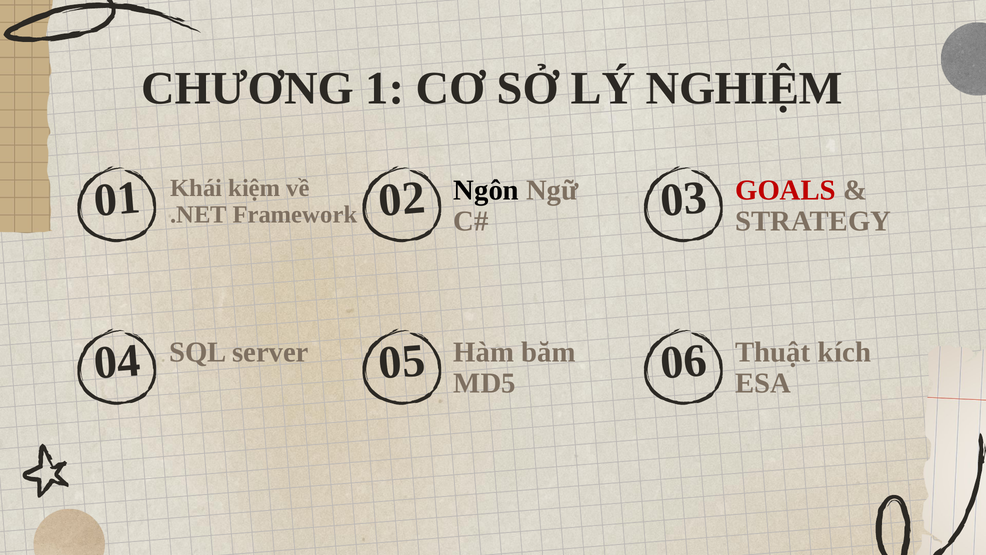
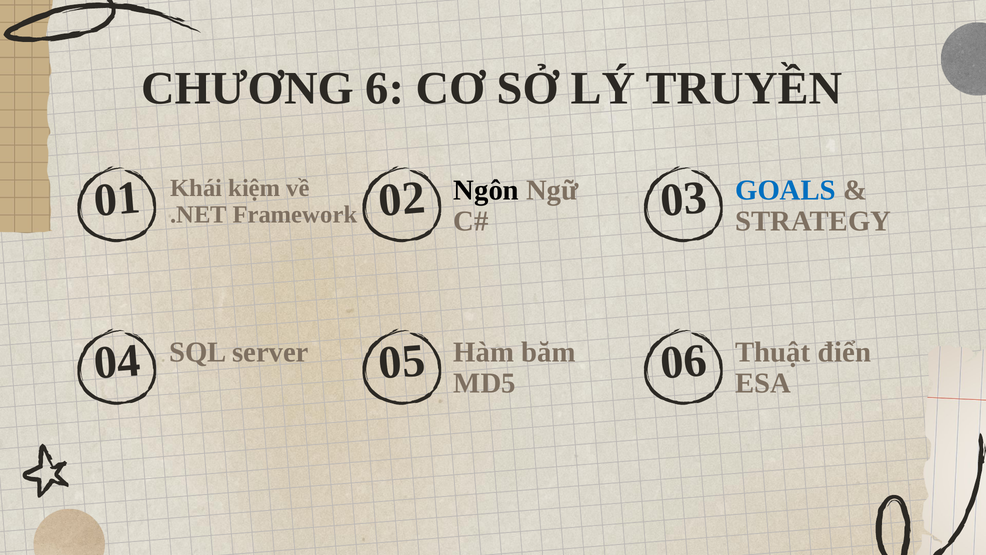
1: 1 -> 6 (385, 88)
NGHIỆM: NGHIỆM -> TRUYỀN (744, 88)
GOALS colour: red -> blue (786, 190)
kích: kích -> điển (845, 352)
